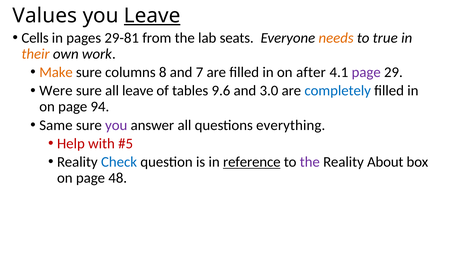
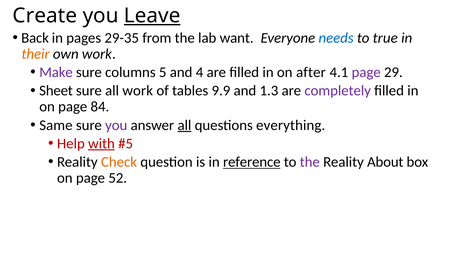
Values: Values -> Create (45, 16)
Cells: Cells -> Back (35, 38)
29-81: 29-81 -> 29-35 (122, 38)
seats: seats -> want (237, 38)
needs colour: orange -> blue (336, 38)
Make colour: orange -> purple (56, 73)
8: 8 -> 5 (163, 73)
7: 7 -> 4 (200, 73)
Were: Were -> Sheet (56, 91)
all leave: leave -> work (138, 91)
9.6: 9.6 -> 9.9 (221, 91)
3.0: 3.0 -> 1.3 (269, 91)
completely colour: blue -> purple (338, 91)
94: 94 -> 84 (100, 107)
all underline: none -> present (184, 125)
with underline: none -> present (101, 144)
Check colour: blue -> orange (119, 162)
48: 48 -> 52 (118, 178)
